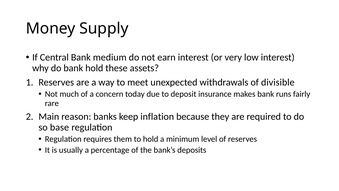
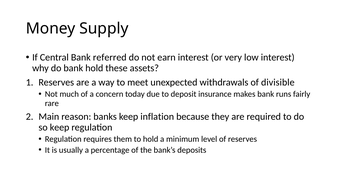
medium: medium -> referred (110, 57)
so base: base -> keep (60, 127)
